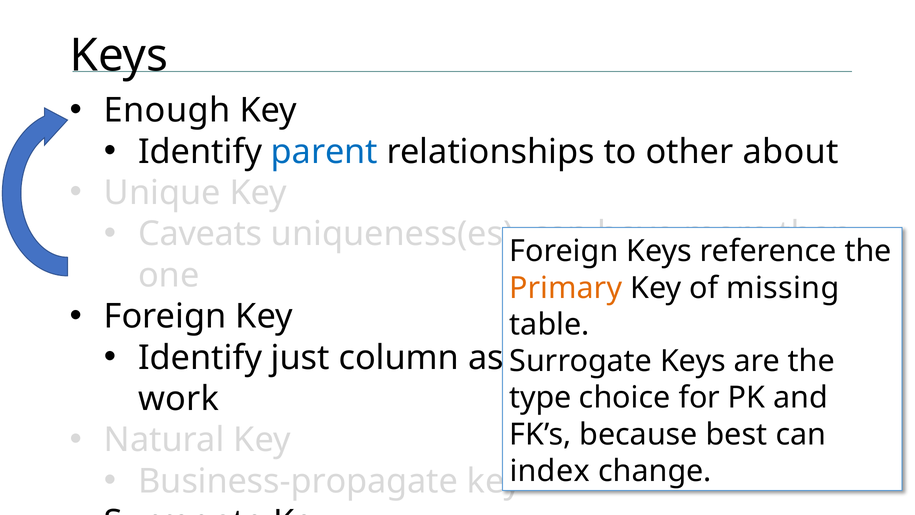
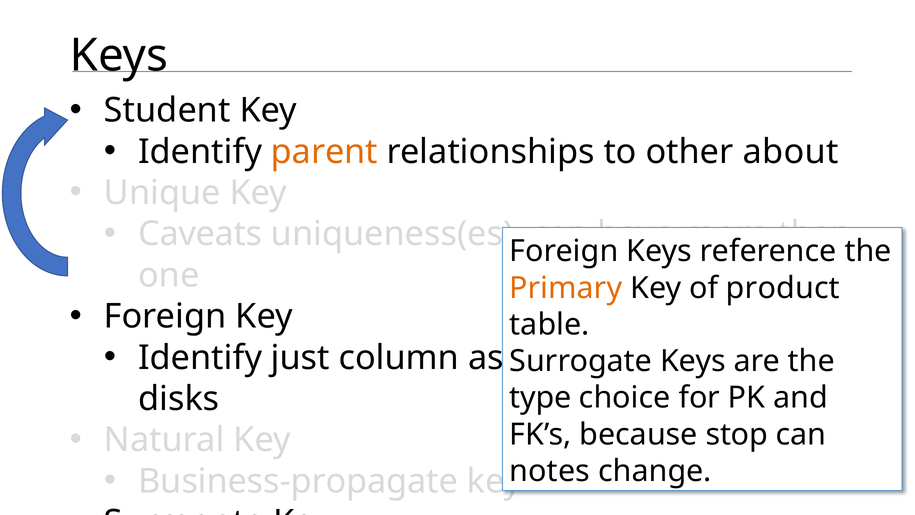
Enough: Enough -> Student (167, 110)
parent colour: blue -> orange (324, 152)
missing: missing -> product (783, 288)
work: work -> disks (179, 399)
best: best -> stop (737, 434)
index: index -> notes (550, 471)
